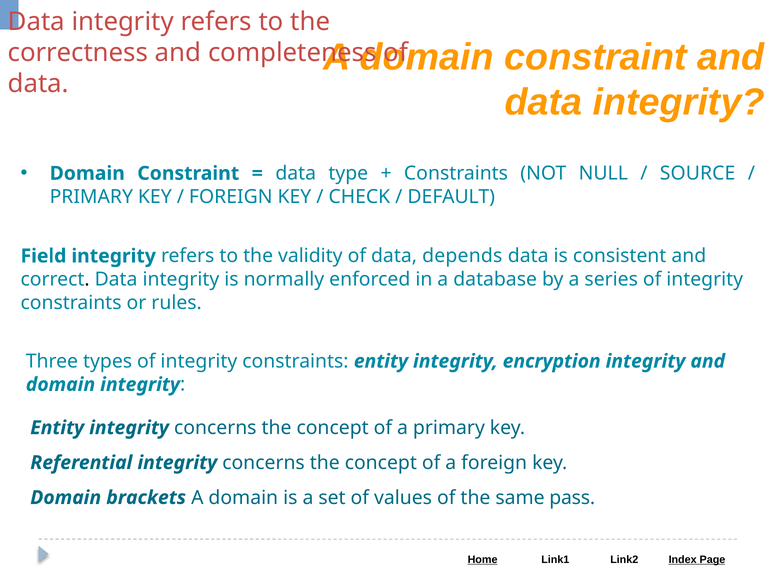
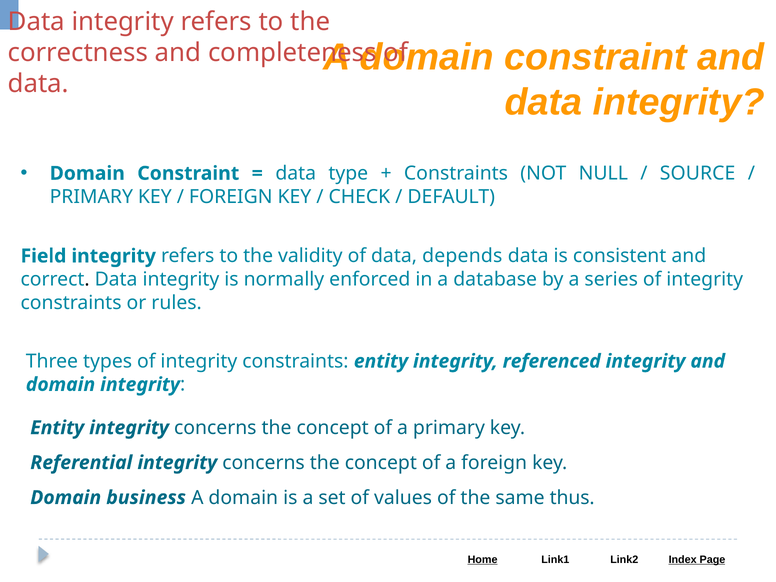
encryption: encryption -> referenced (552, 361)
brackets: brackets -> business (146, 498)
pass: pass -> thus (572, 498)
